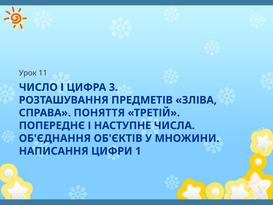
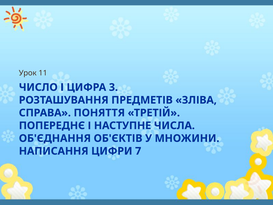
1: 1 -> 7 (138, 151)
